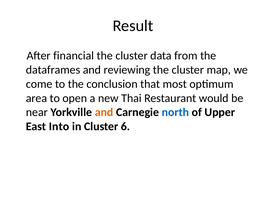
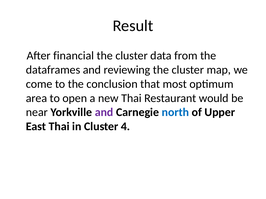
and colour: orange -> purple (104, 113)
East Into: Into -> Thai (59, 127)
6: 6 -> 4 (126, 127)
